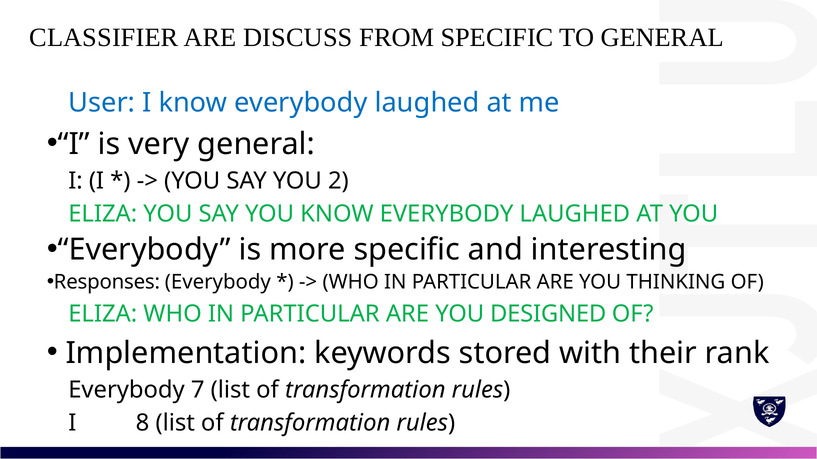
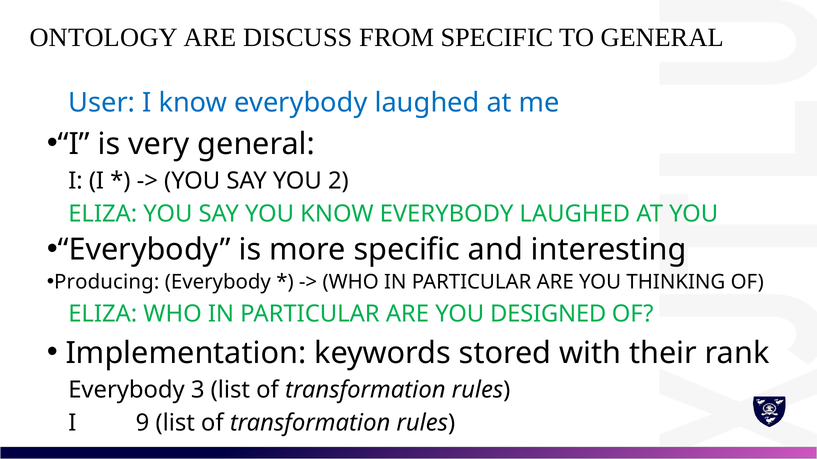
CLASSIFIER: CLASSIFIER -> ONTOLOGY (104, 38)
Responses: Responses -> Producing (107, 283)
7: 7 -> 3 (198, 390)
8: 8 -> 9 (143, 424)
